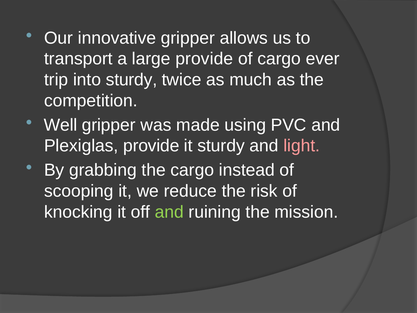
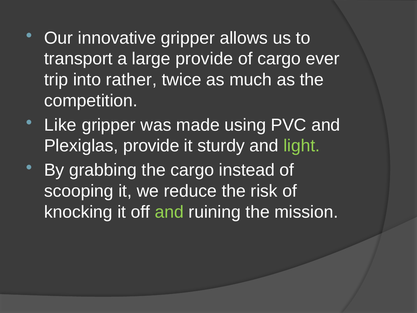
into sturdy: sturdy -> rather (131, 80)
Well: Well -> Like (60, 125)
light colour: pink -> light green (302, 146)
